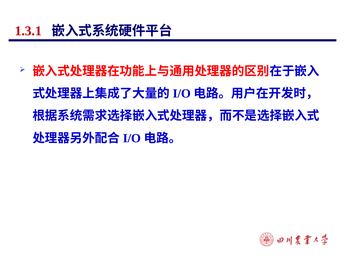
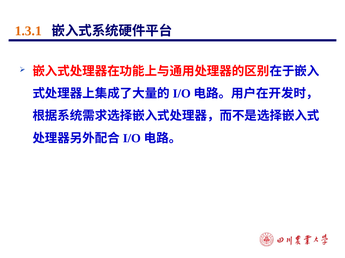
1.3.1 colour: red -> orange (28, 31)
